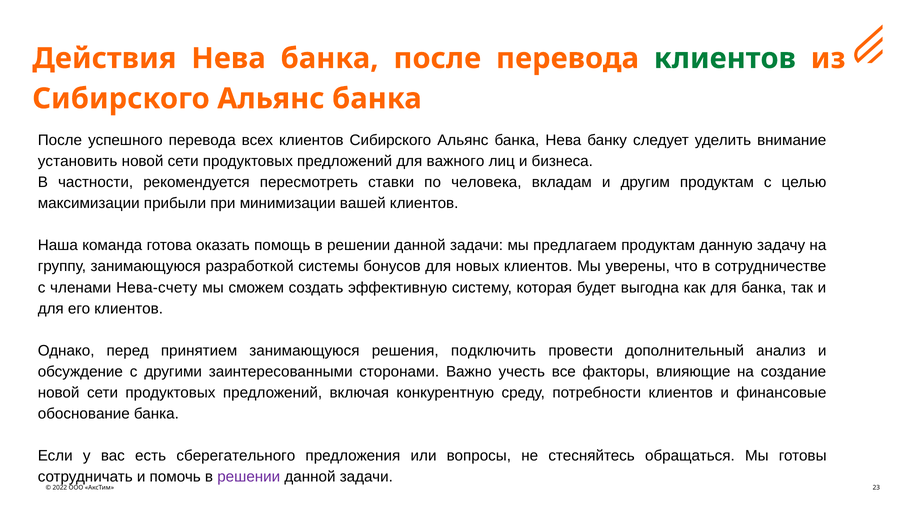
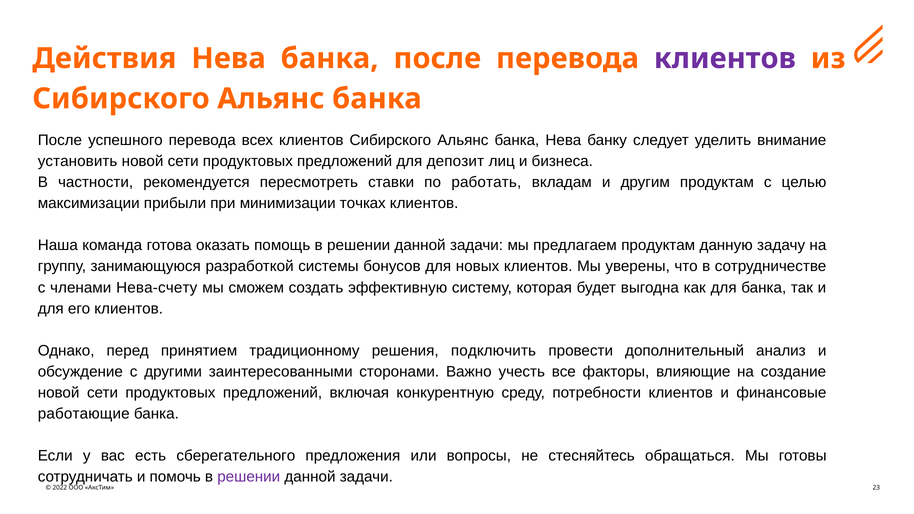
клиентов colour: green -> purple (725, 58)
важного: важного -> депозит (455, 161)
человека: человека -> работать (486, 182)
вашей: вашей -> точках (363, 204)
принятием занимающуюся: занимающуюся -> традиционному (304, 351)
обоснование: обоснование -> работающие (84, 414)
